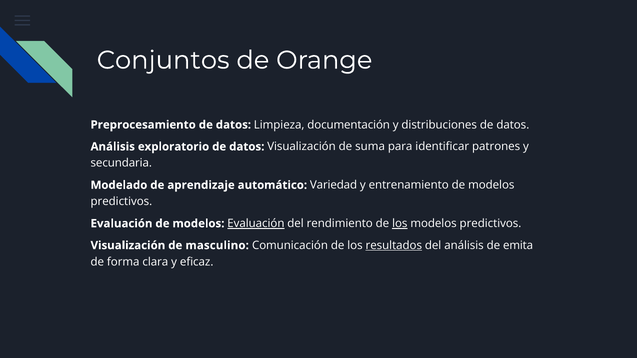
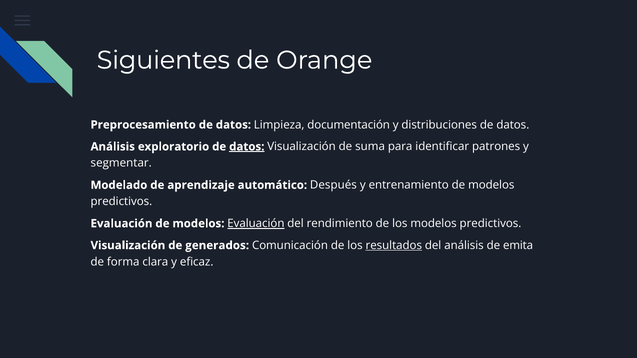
Conjuntos: Conjuntos -> Siguientes (163, 60)
datos underline: none -> present (247, 147)
secundaria: secundaria -> segmentar (121, 163)
Variedad: Variedad -> Después (333, 185)
los underline: present -> none (400, 224)
masculino: masculino -> generados (217, 246)
